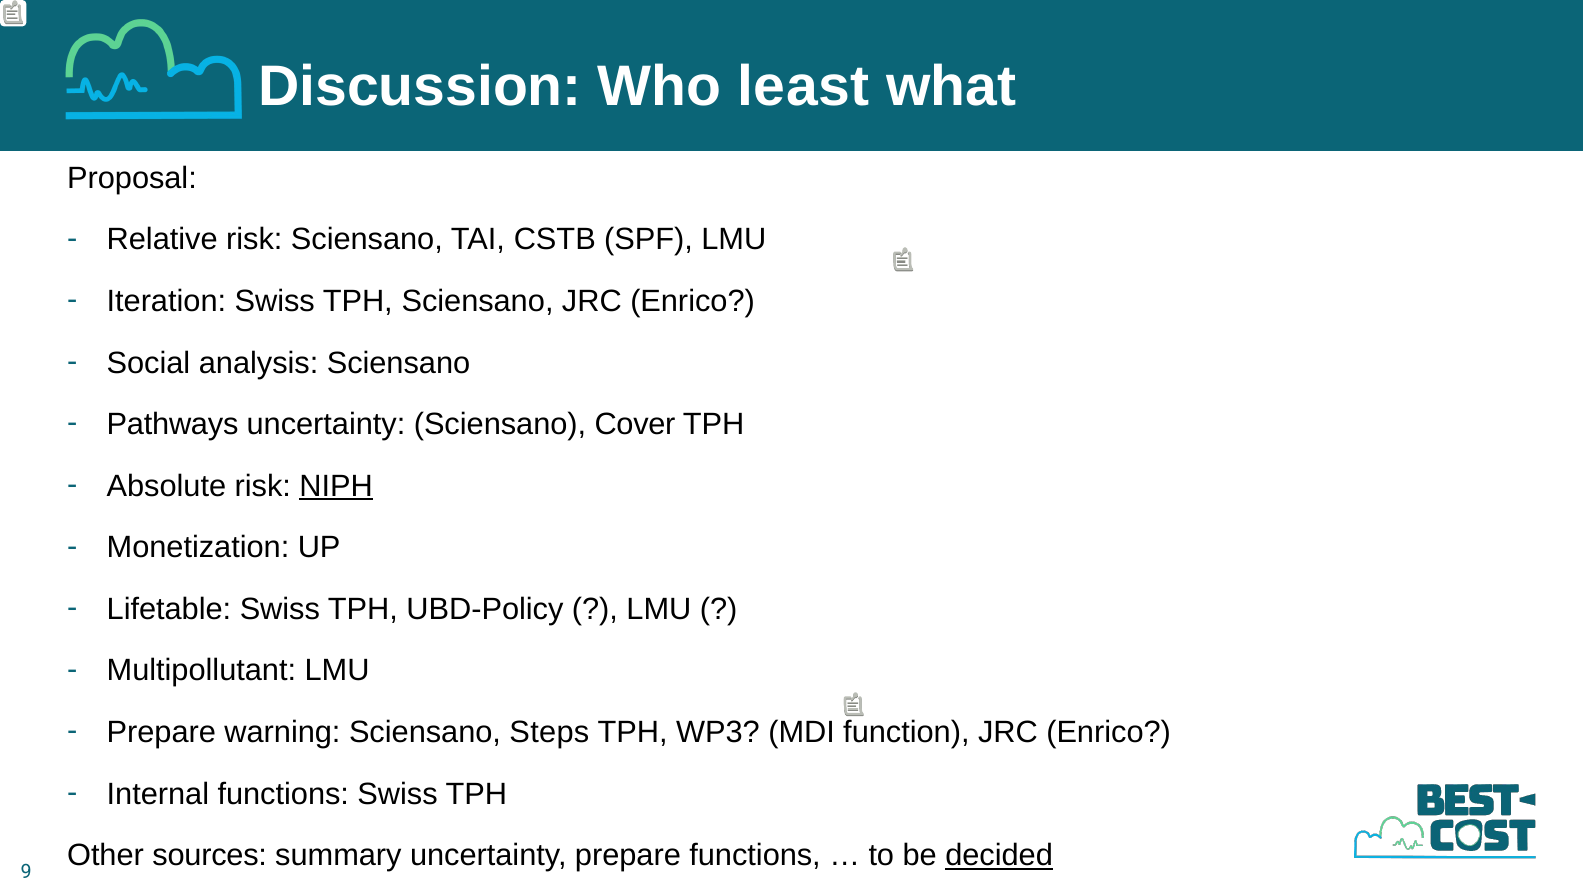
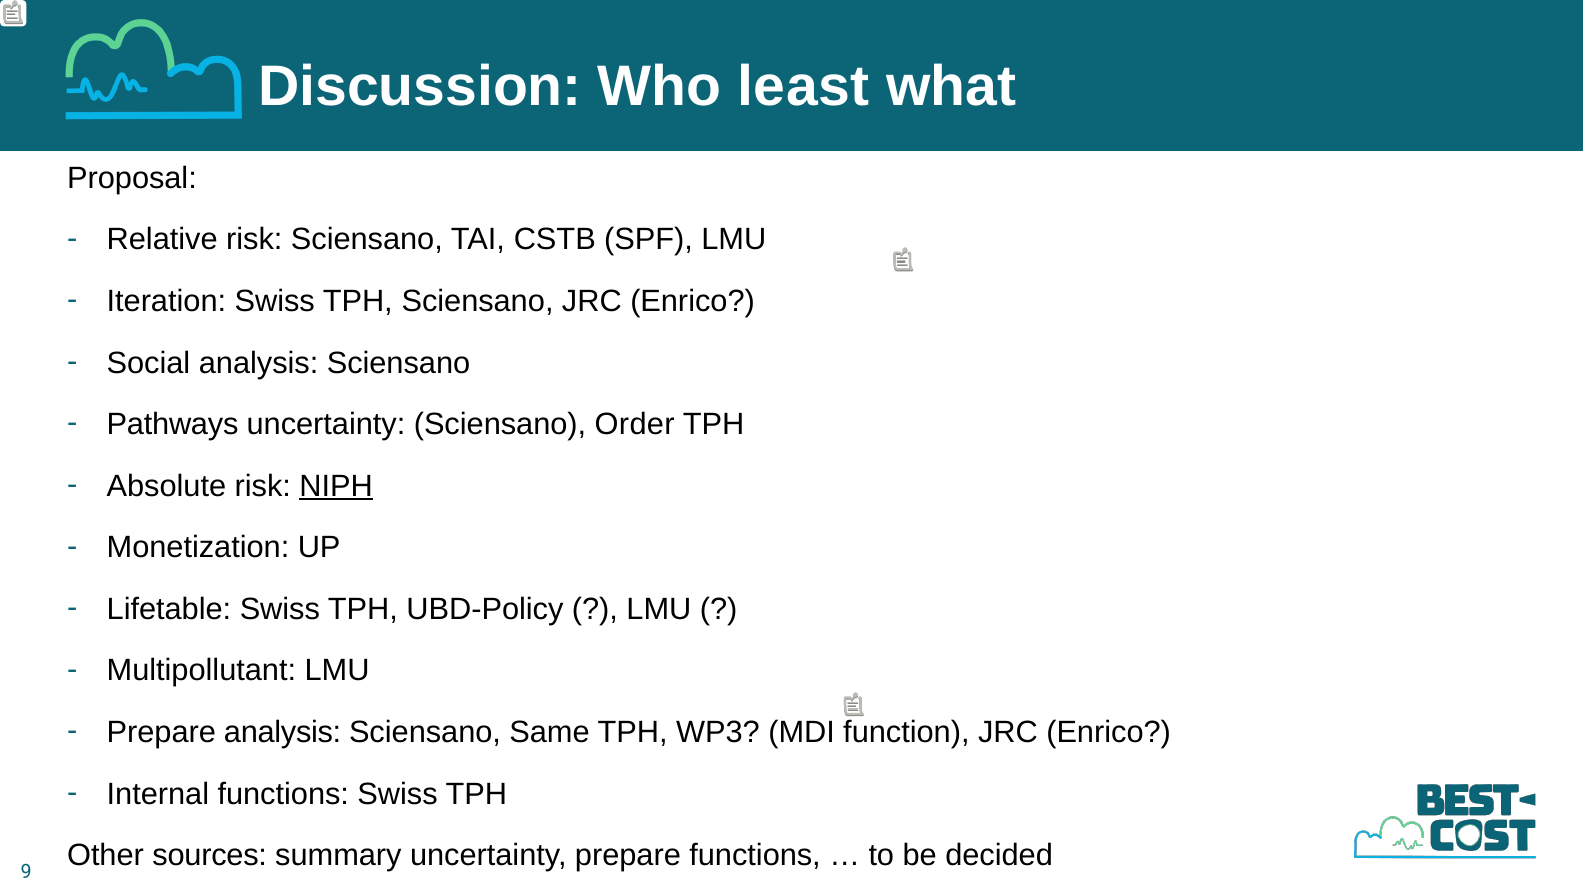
Cover: Cover -> Order (635, 425)
Prepare warning: warning -> analysis (283, 733)
Steps: Steps -> Same (550, 733)
decided underline: present -> none (999, 856)
